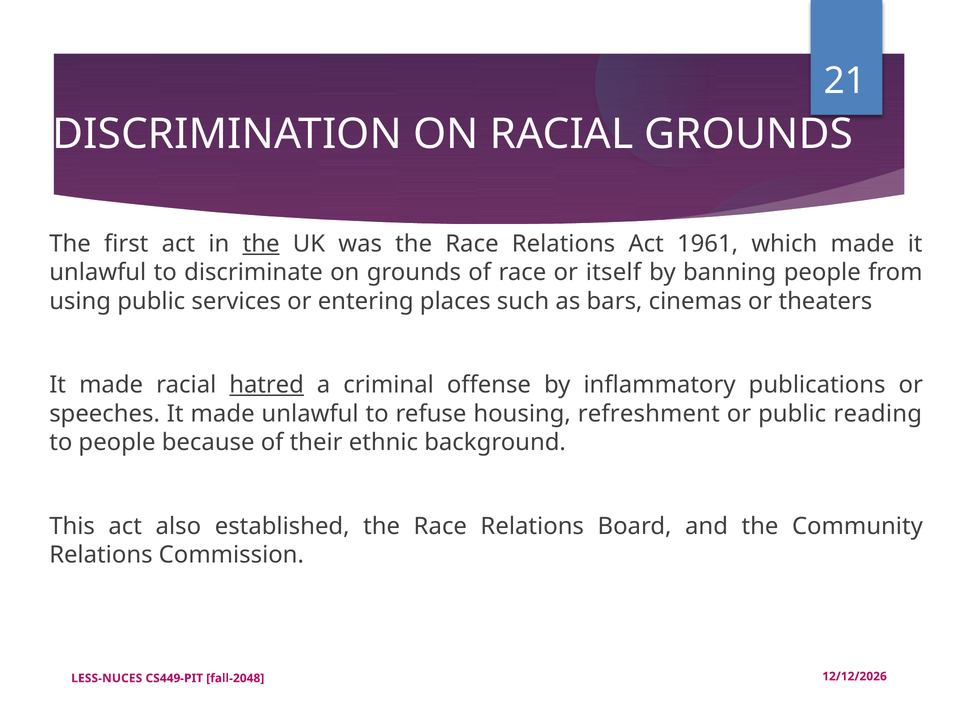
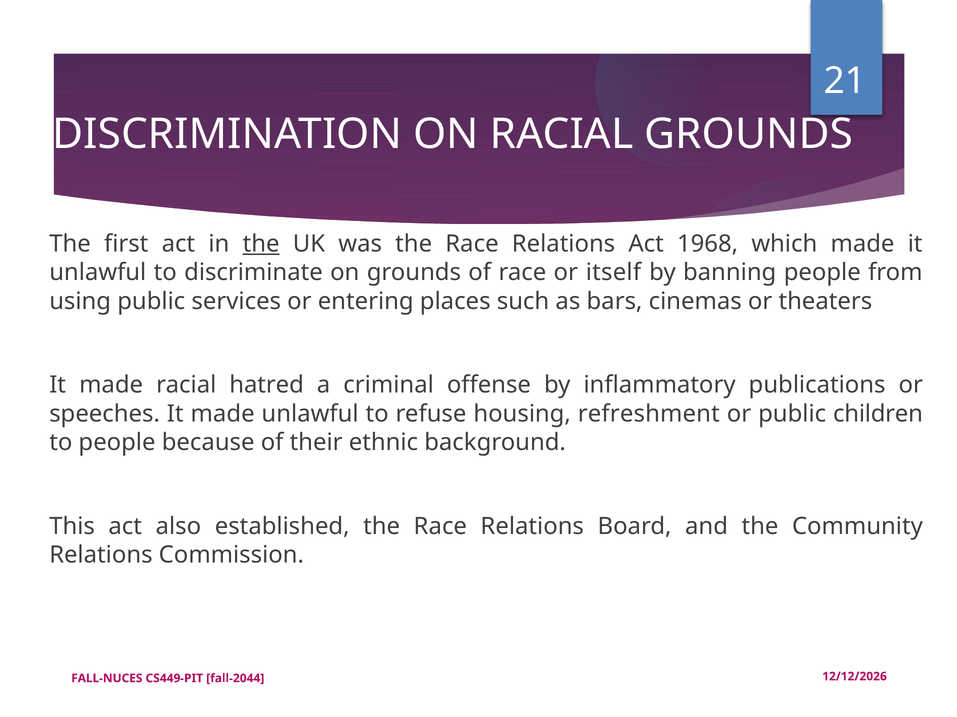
1961: 1961 -> 1968 (708, 244)
hatred underline: present -> none (267, 385)
reading: reading -> children (878, 414)
LESS-NUCES: LESS-NUCES -> FALL-NUCES (107, 679)
fall-2048: fall-2048 -> fall-2044 (235, 679)
